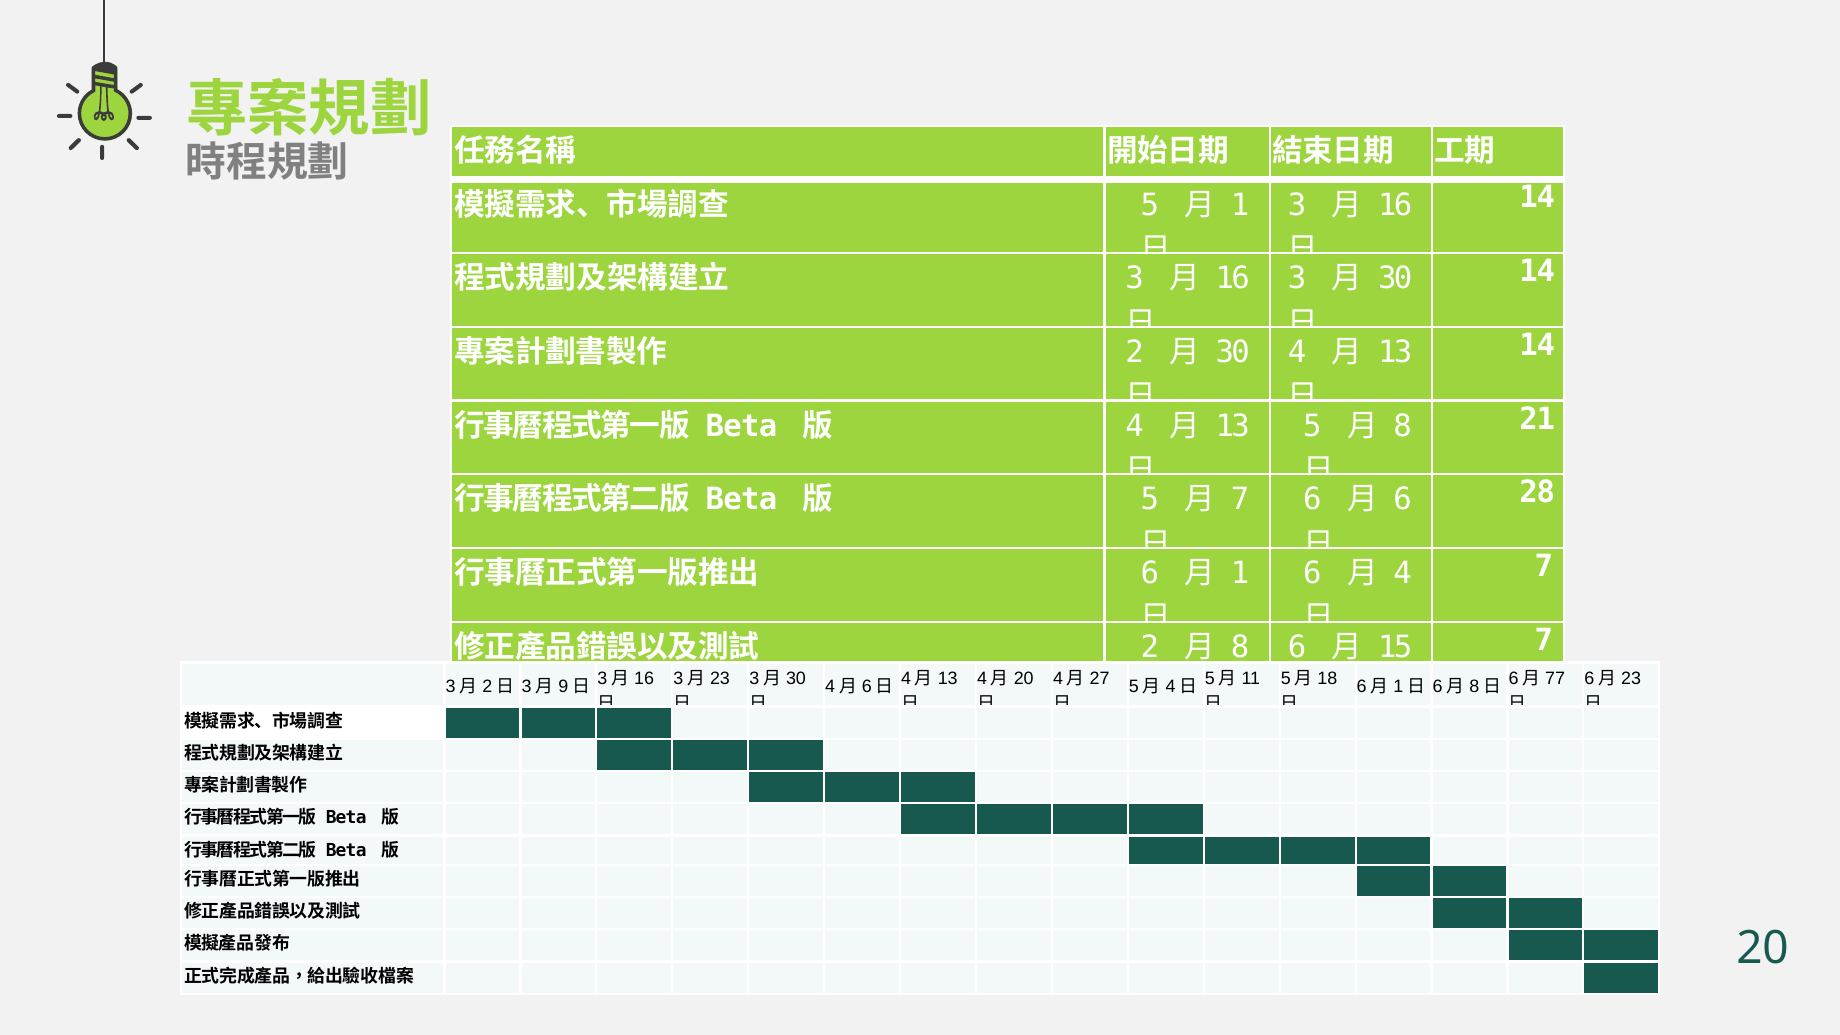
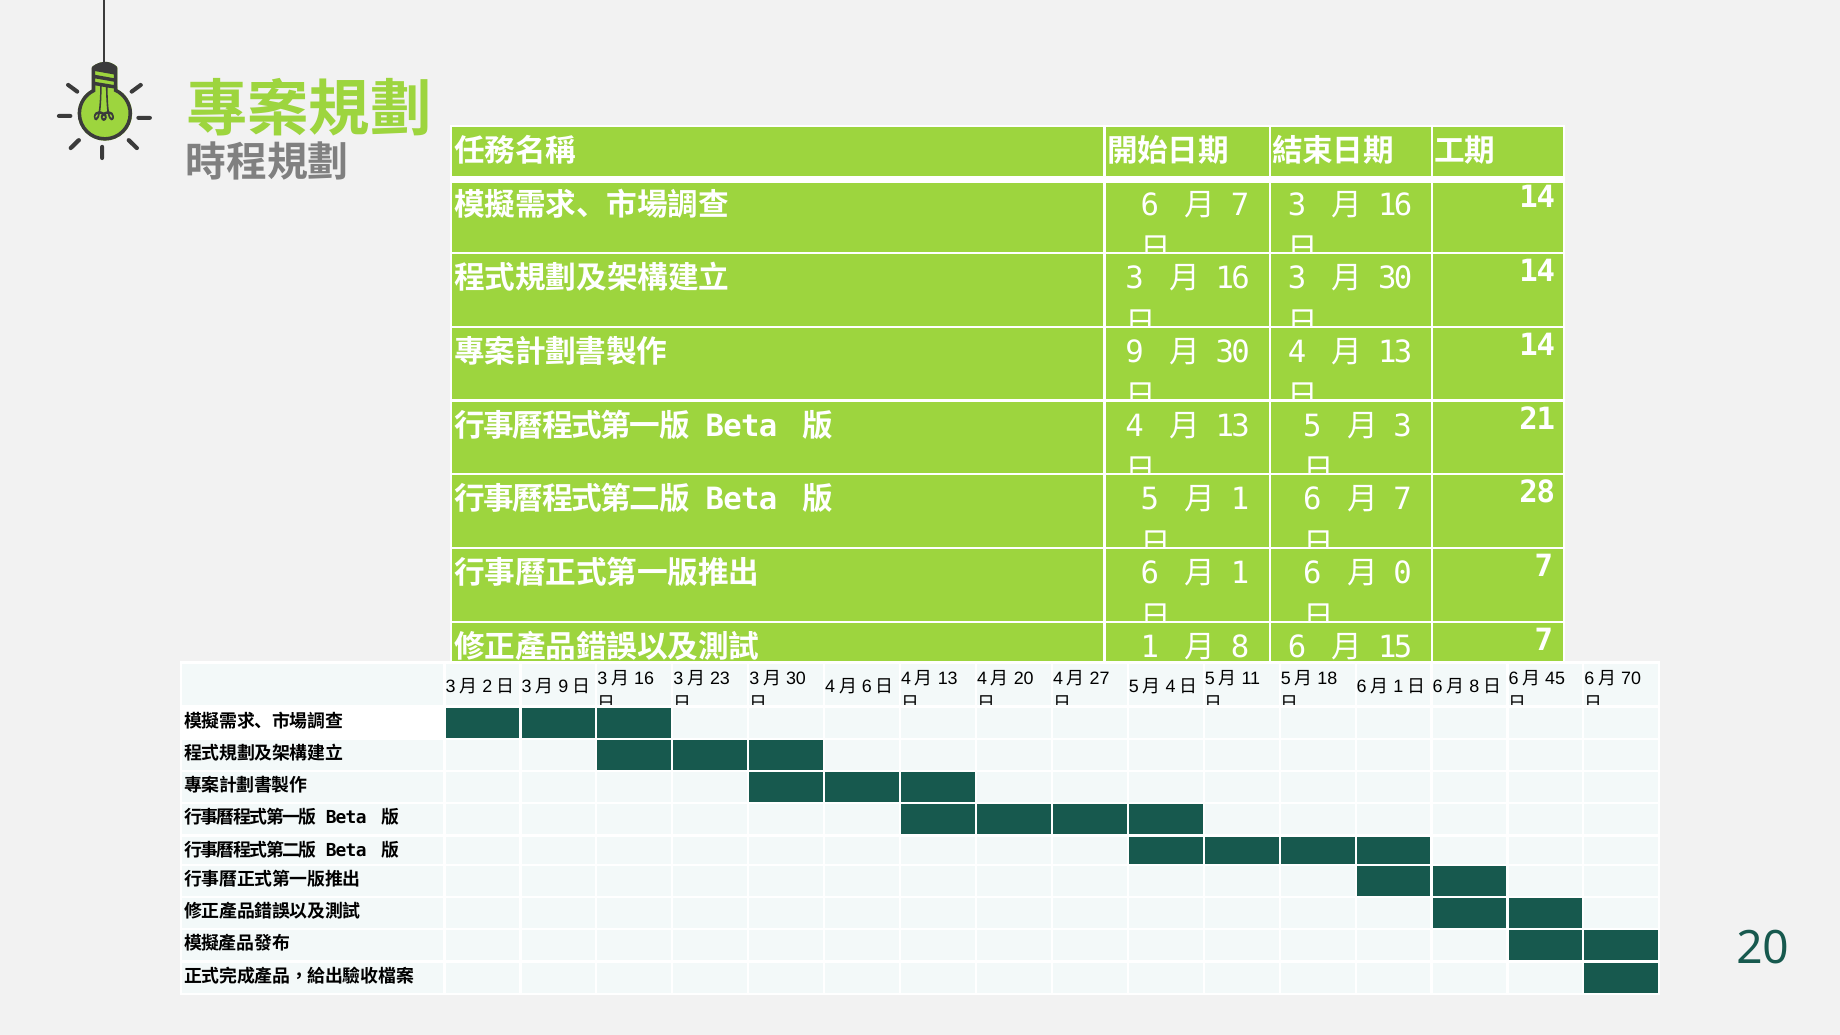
5: 5 -> 6 (1150, 205)
1: 1 -> 7 (1240, 205)
2: 2 -> 9 (1135, 352)
8: 8 -> 3 (1403, 426)
6: 6 -> 7 (1403, 500)
7: 7 -> 1 (1240, 500)
4: 4 -> 0 (1403, 573)
2: 2 -> 1 (1150, 647)
23: 23 -> 70 (1631, 678)
77: 77 -> 45 (1555, 678)
